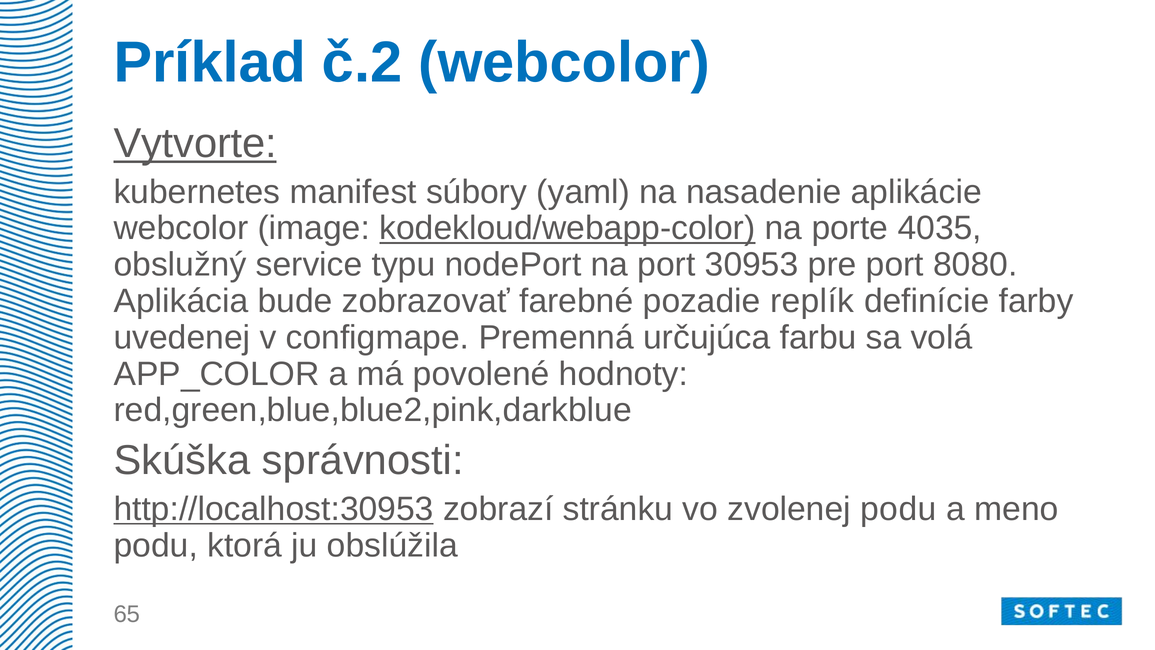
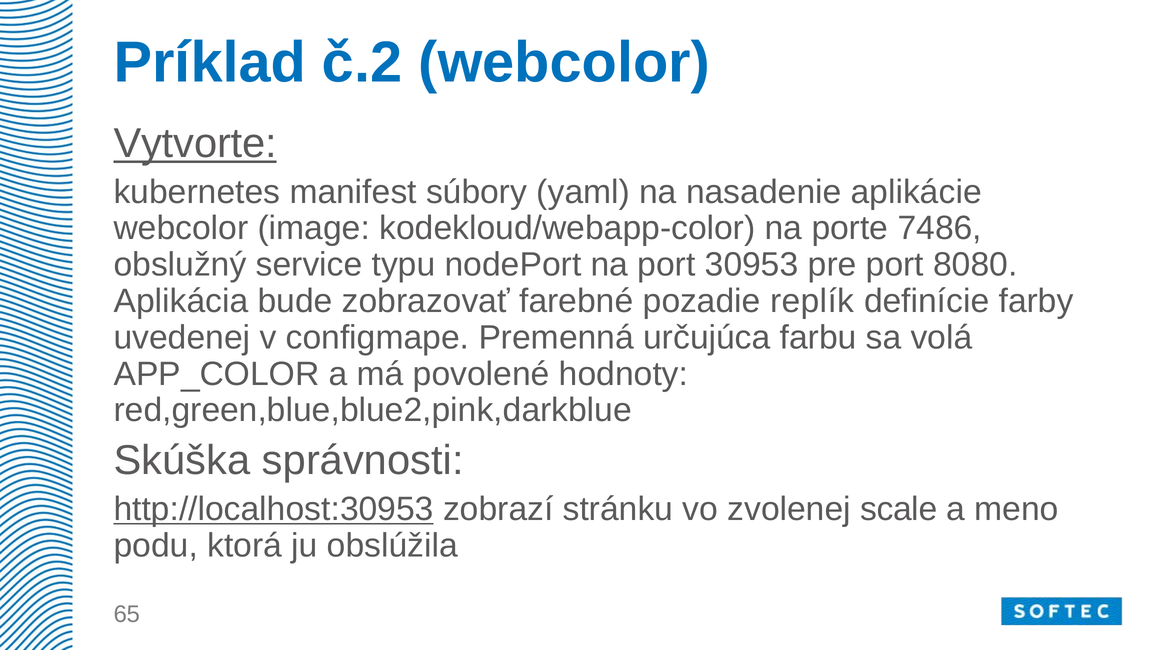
kodekloud/webapp-color underline: present -> none (567, 228)
4035: 4035 -> 7486 (940, 228)
zvolenej podu: podu -> scale (899, 509)
